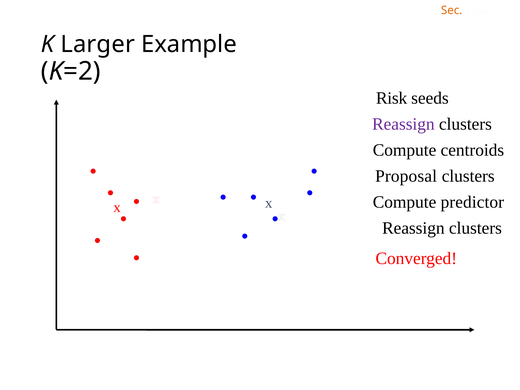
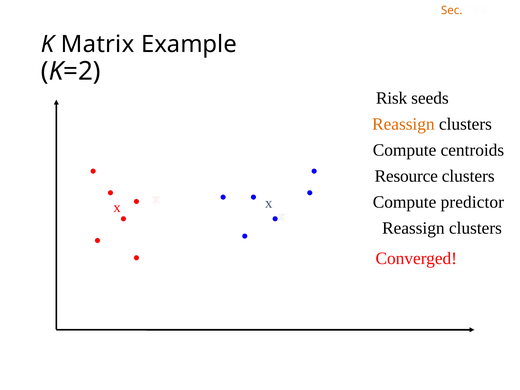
Larger: Larger -> Matrix (98, 44)
Reassign colour: purple -> orange (403, 124)
Proposal: Proposal -> Resource (406, 176)
